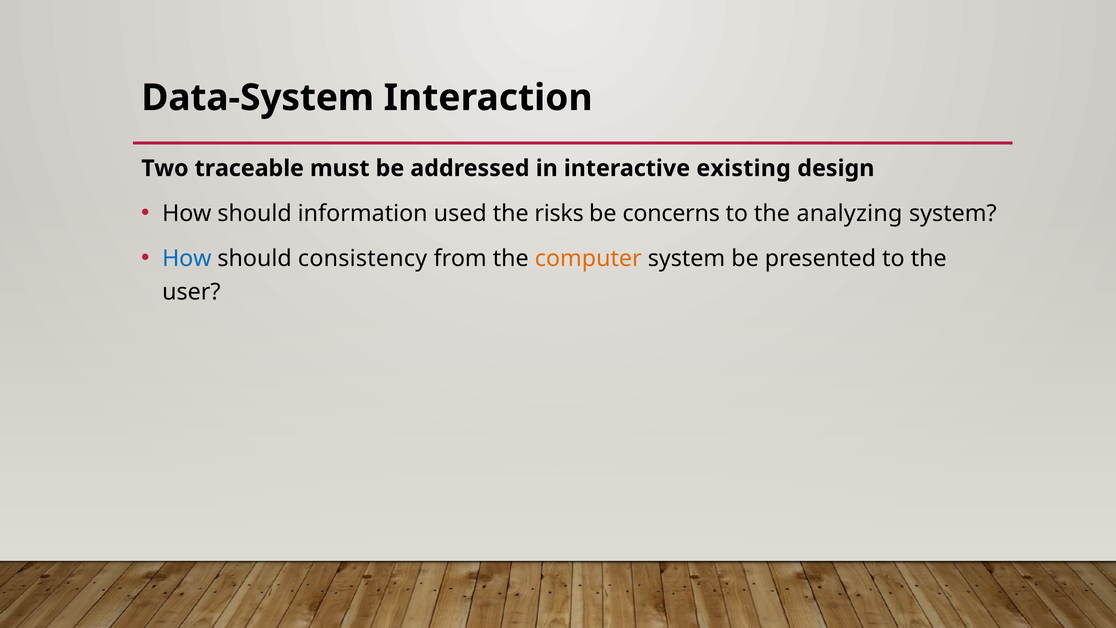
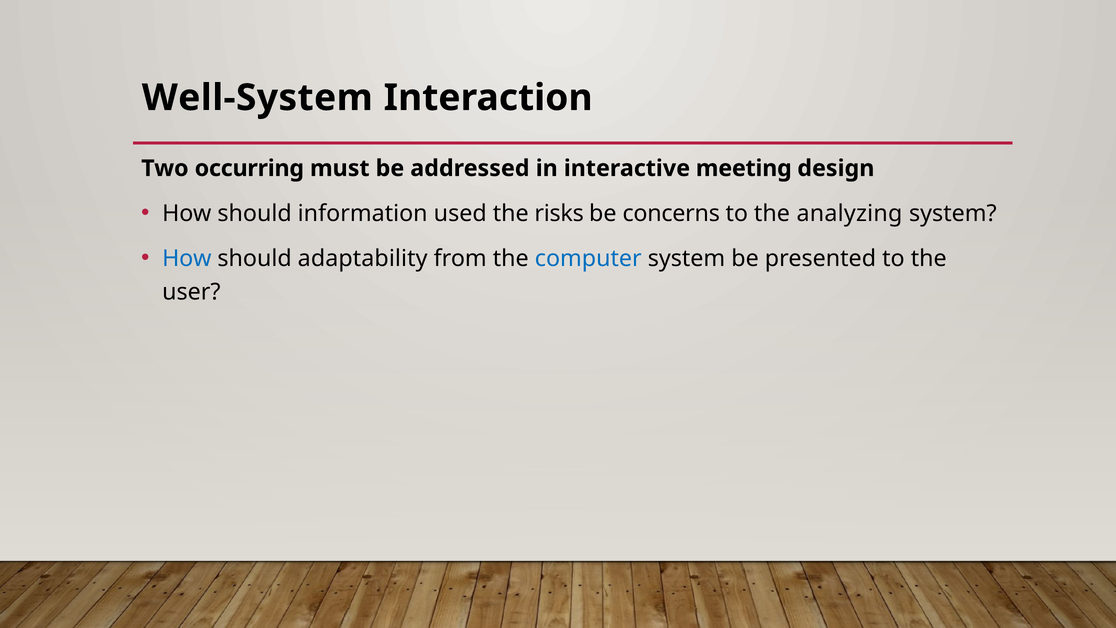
Data-System: Data-System -> Well-System (257, 98)
traceable: traceable -> occurring (249, 168)
existing: existing -> meeting (744, 168)
consistency: consistency -> adaptability (363, 259)
computer colour: orange -> blue (588, 259)
